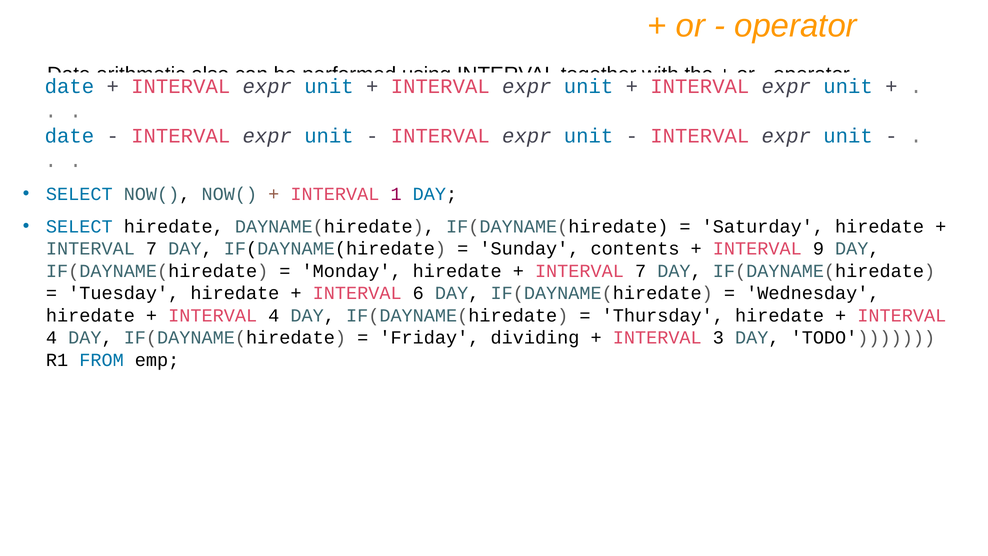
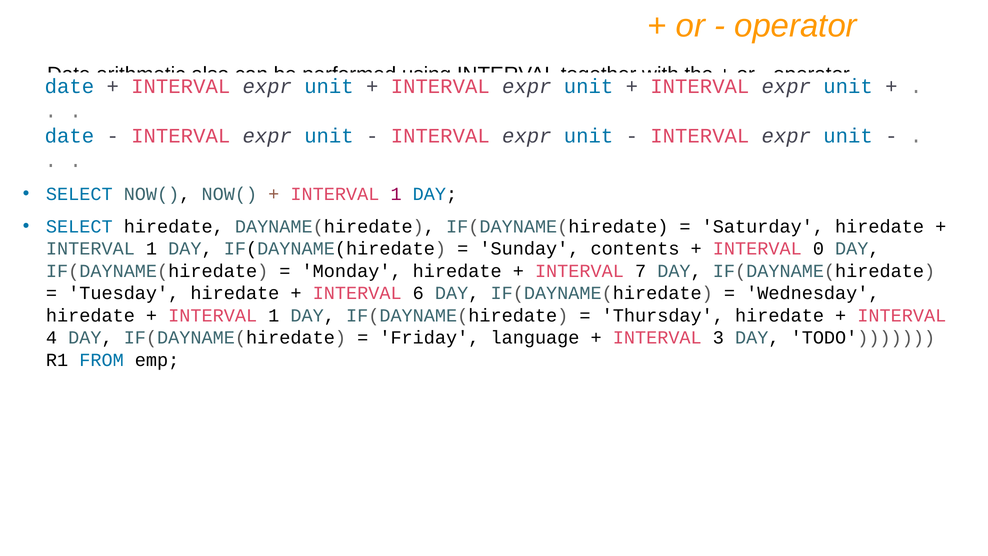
7: 7 -> 1 (152, 249)
9: 9 -> 0 (818, 249)
4: 4 -> 1 (274, 315)
dividing: dividing -> language (535, 338)
